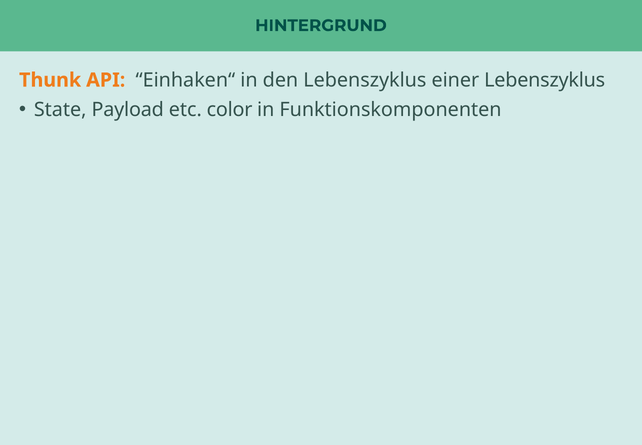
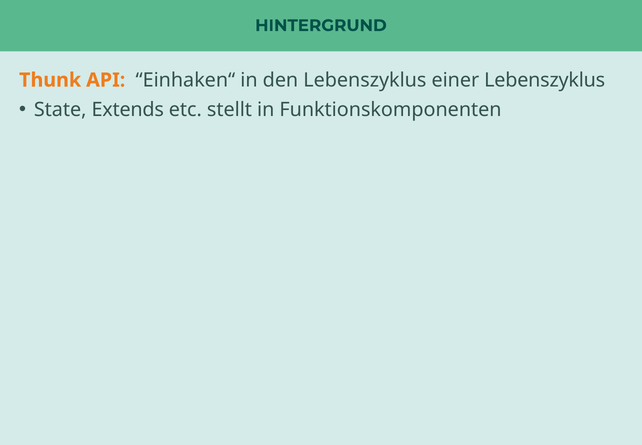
Payload: Payload -> Extends (128, 110)
color: color -> stellt (229, 110)
